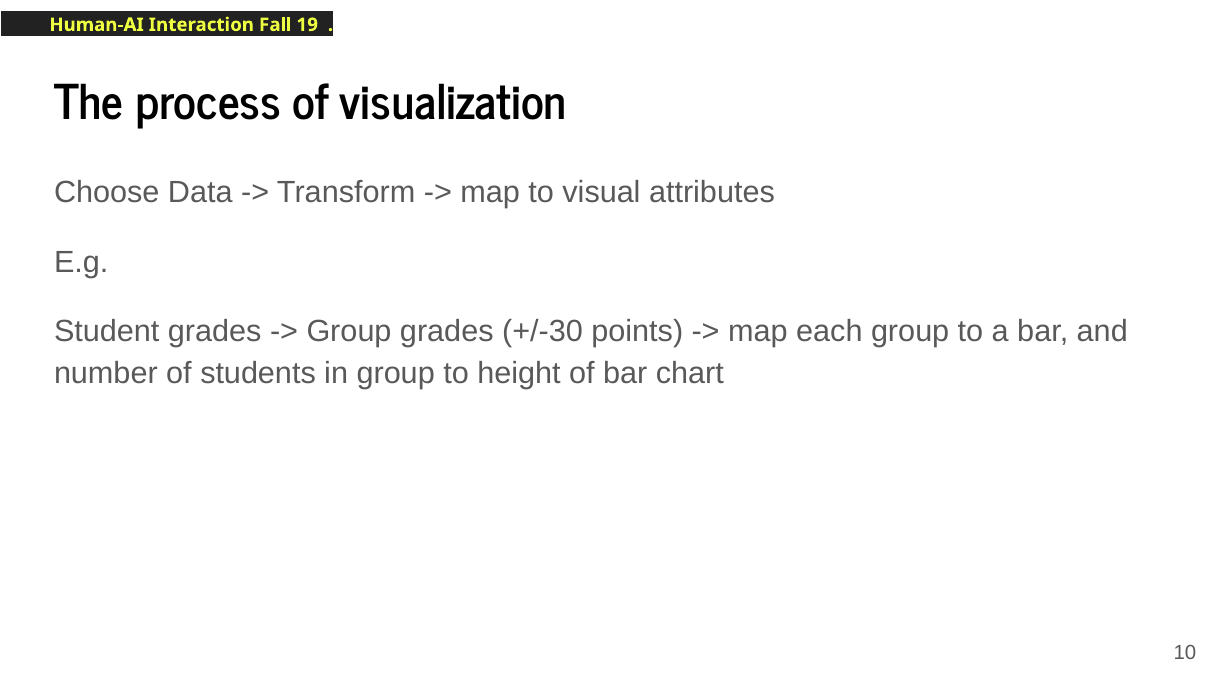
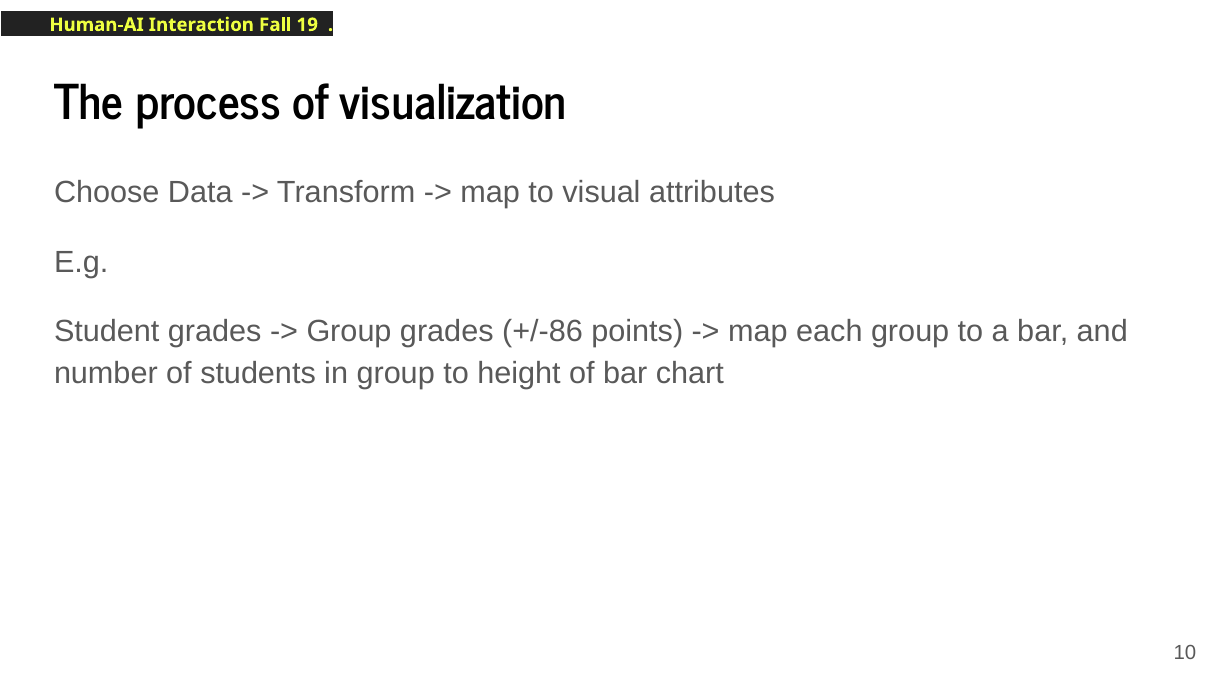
+/-30: +/-30 -> +/-86 (542, 332)
